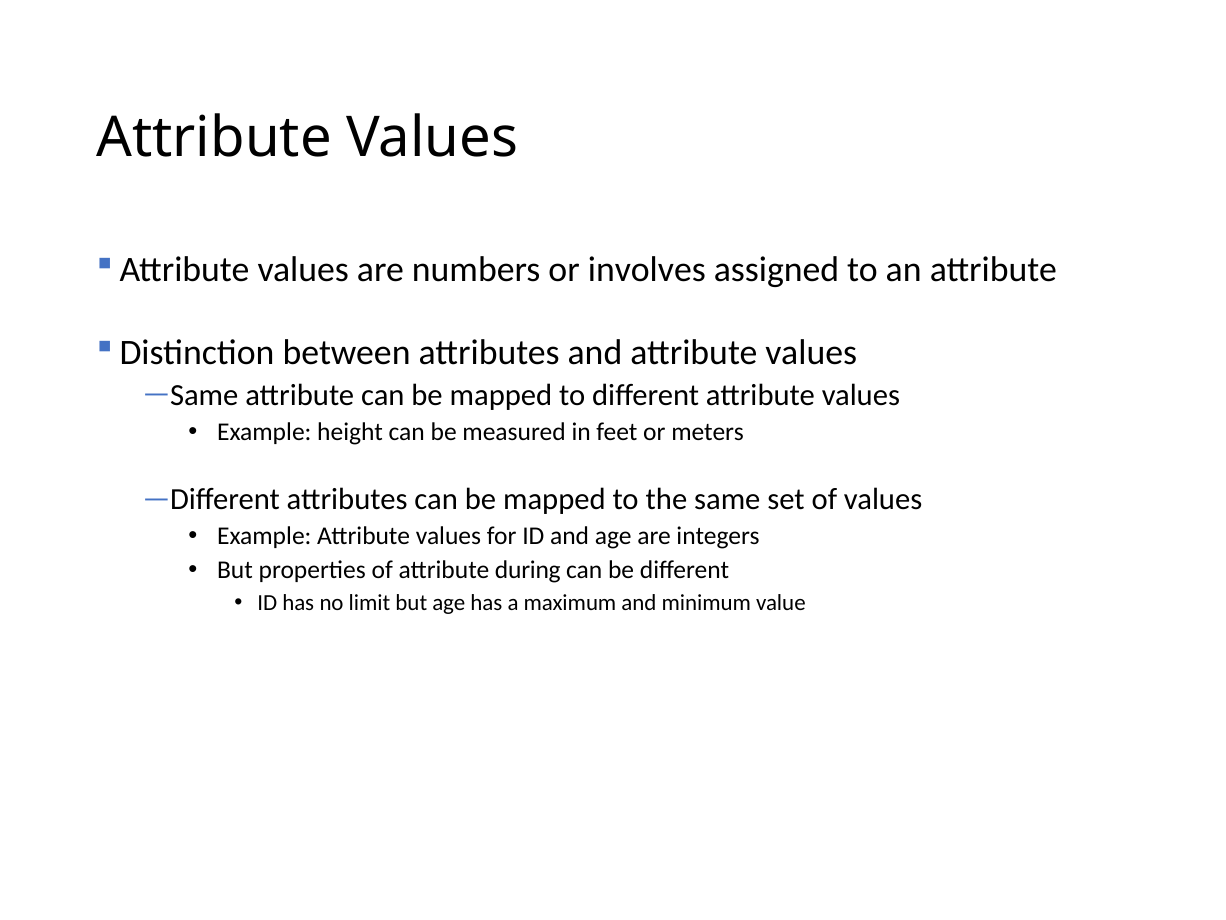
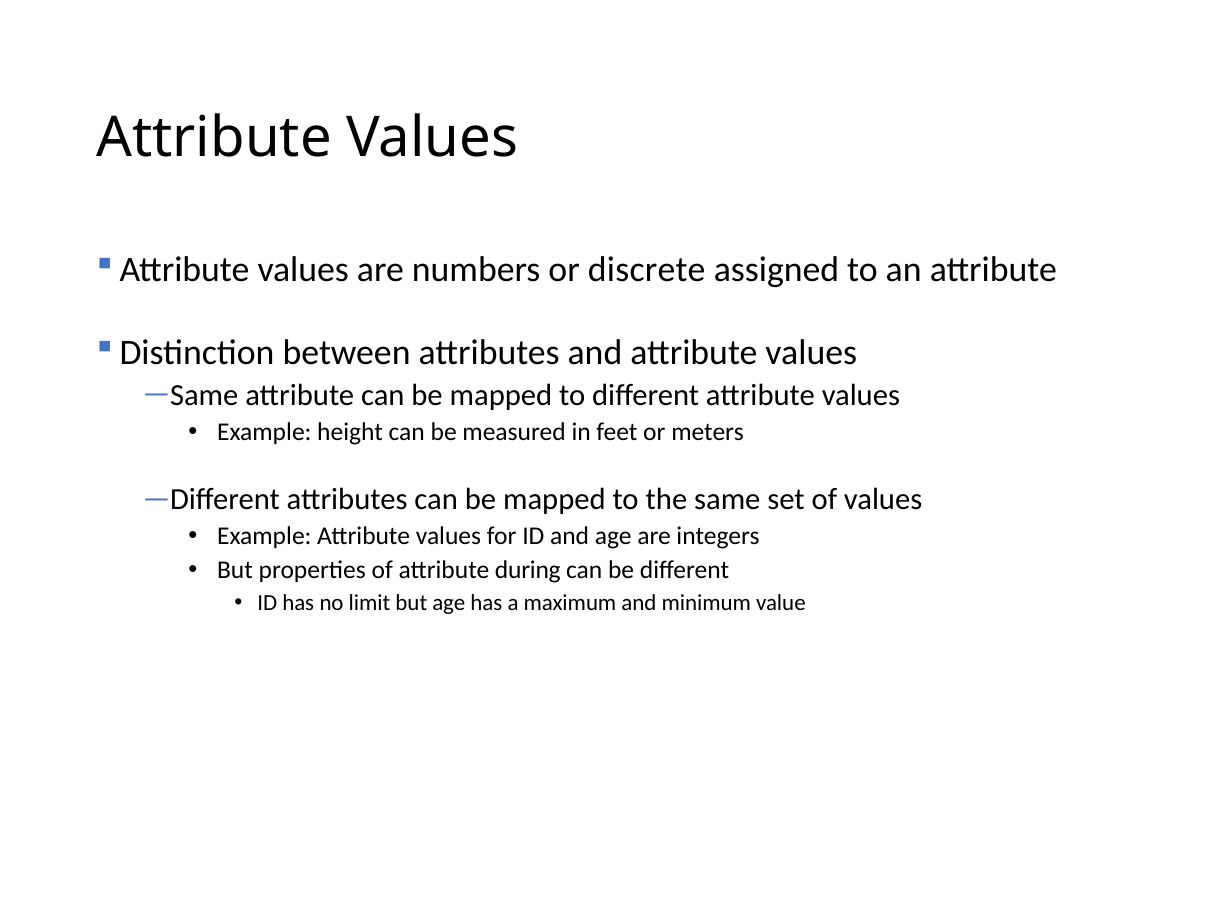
involves: involves -> discrete (647, 270)
